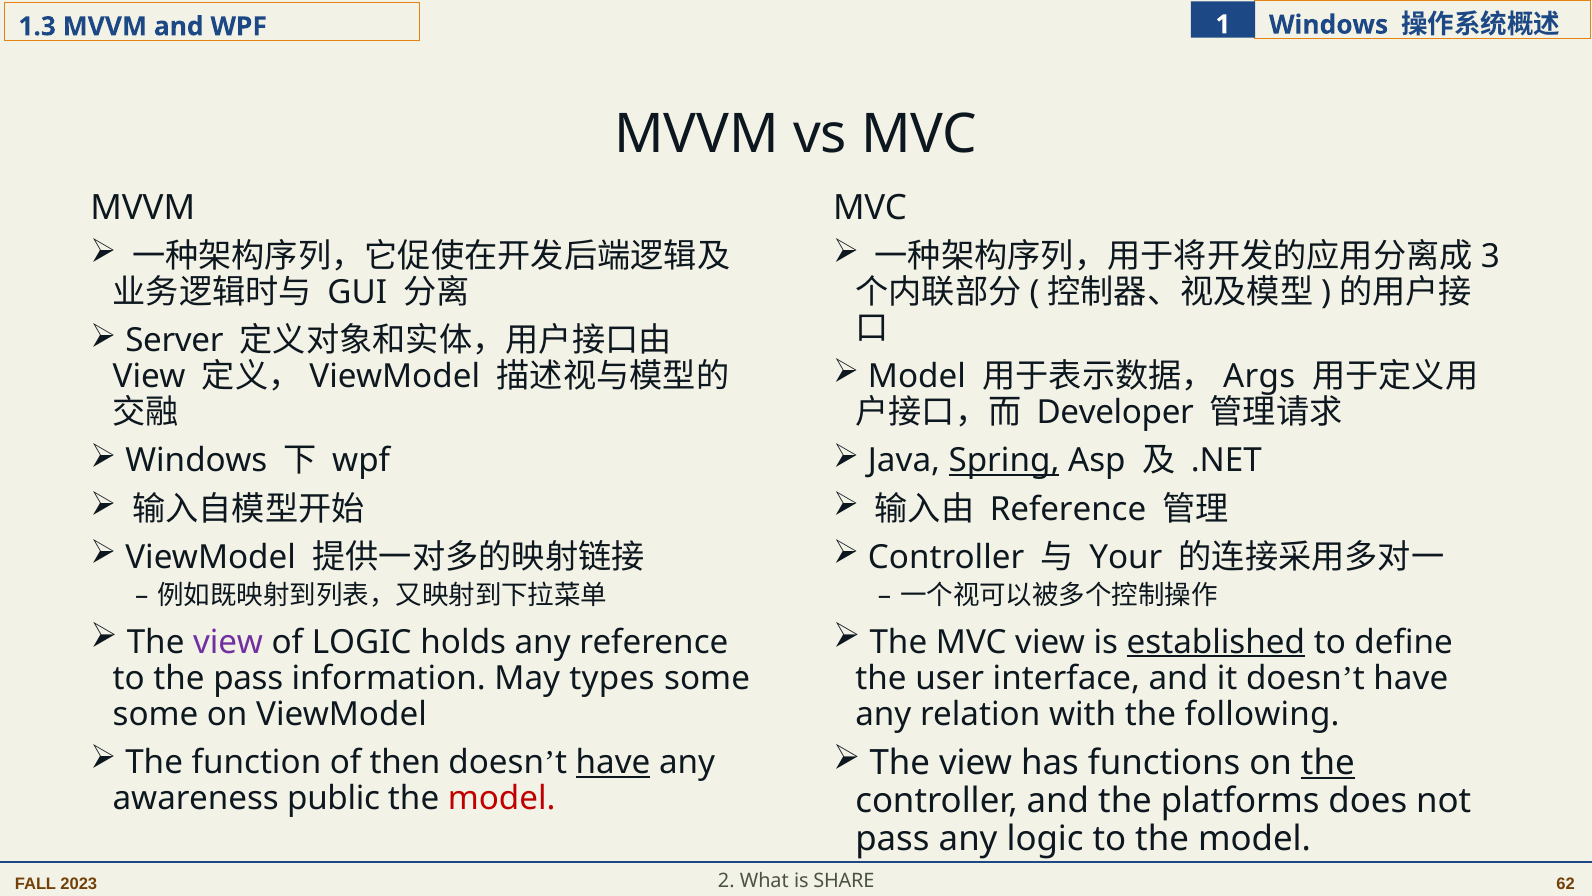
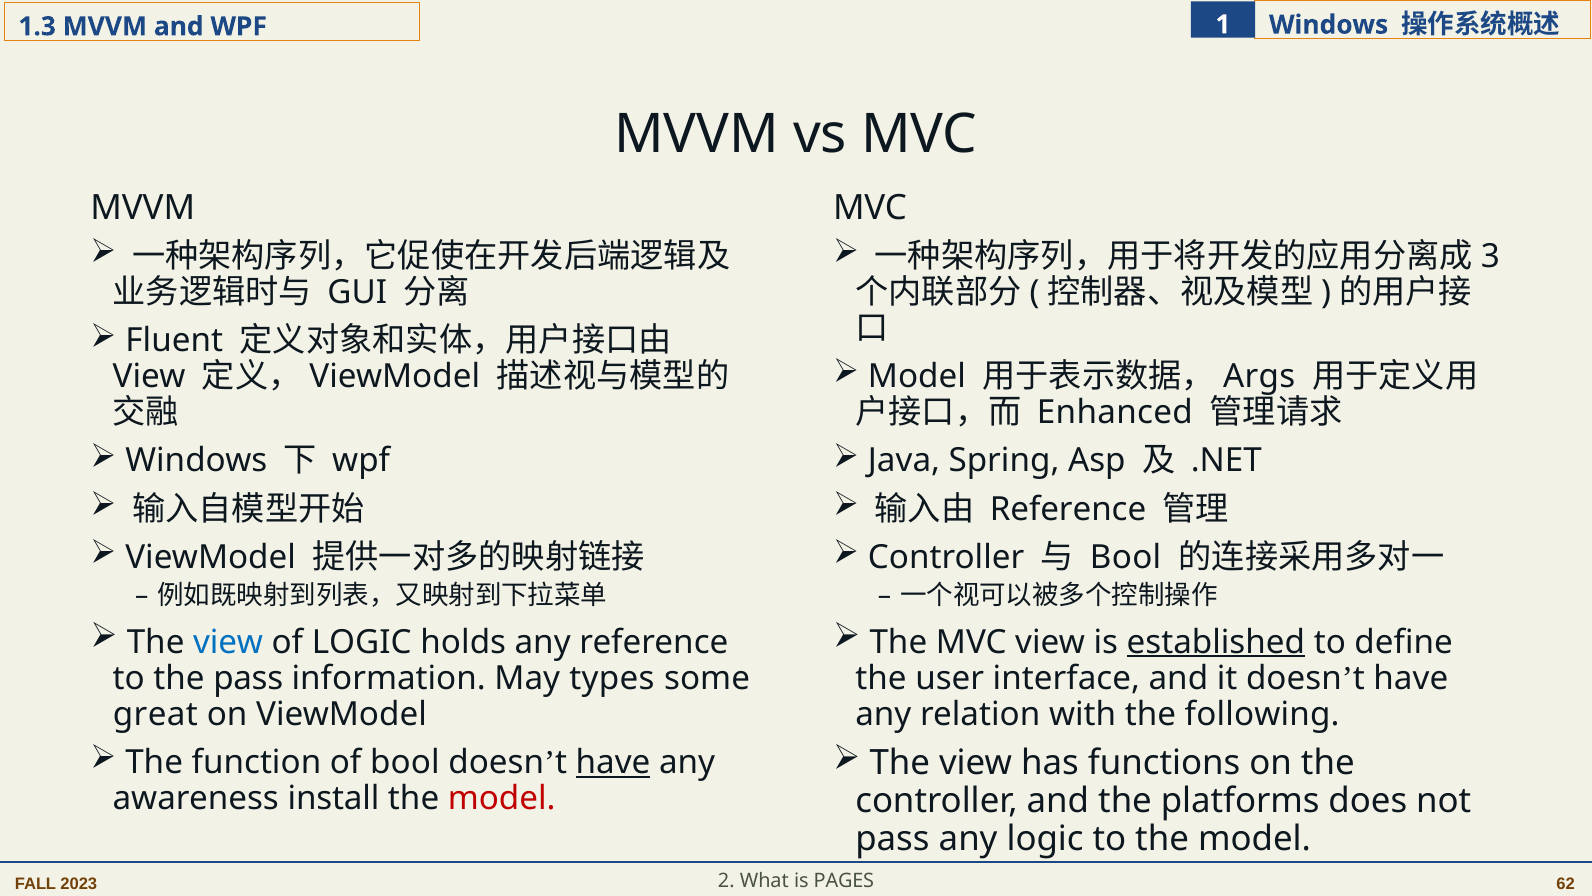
Server: Server -> Fluent (174, 341)
Developer: Developer -> Enhanced (1115, 412)
Spring underline: present -> none (1004, 461)
Your: Your -> Bool (1126, 557)
view colour: purple -> blue (228, 642)
some: some -> great (155, 714)
of then: then -> bool (405, 762)
the underline: present -> none (1328, 763)
public: public -> install (333, 798)
SHARE: SHARE -> PAGES (844, 881)
